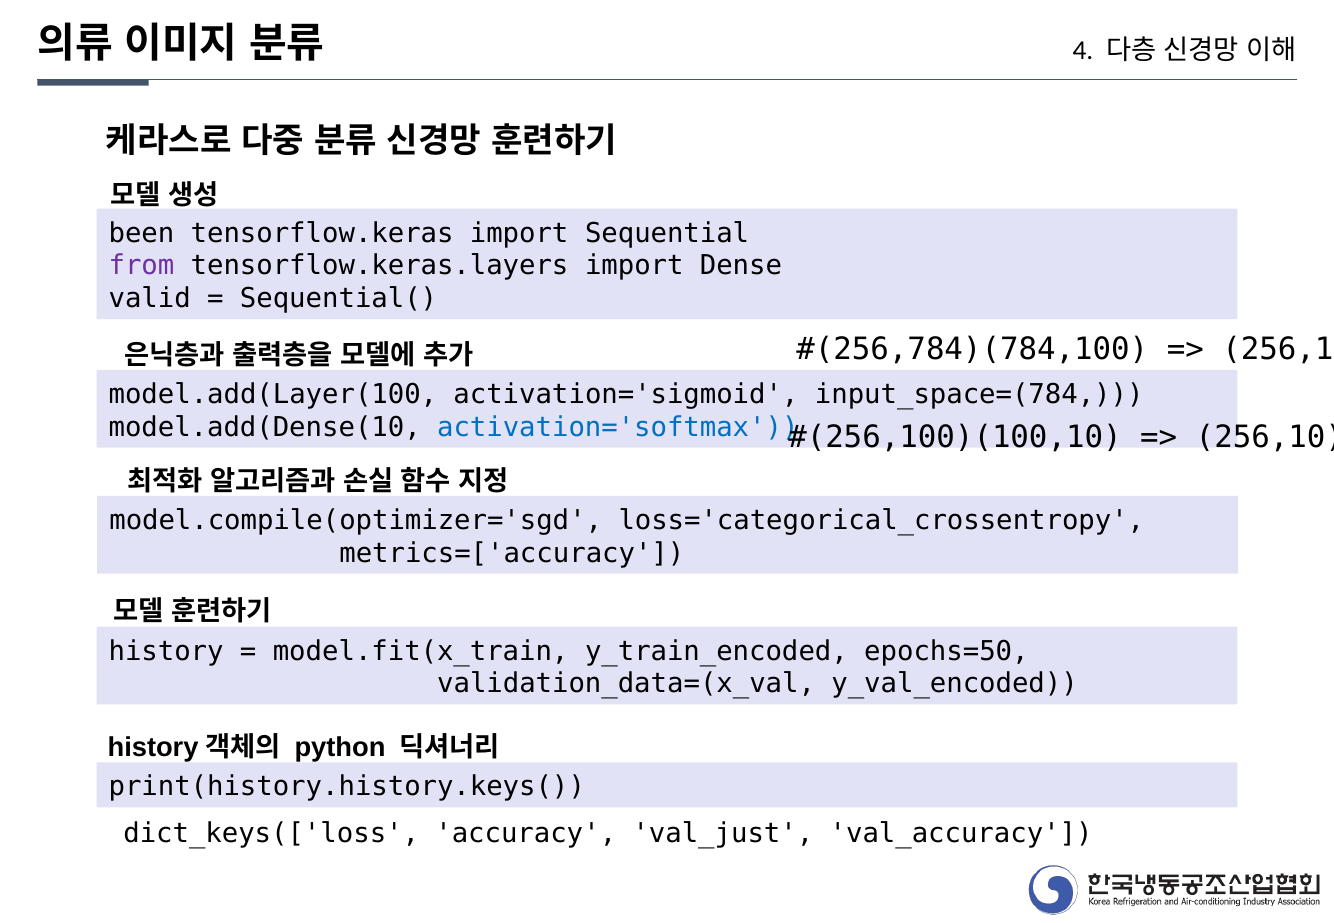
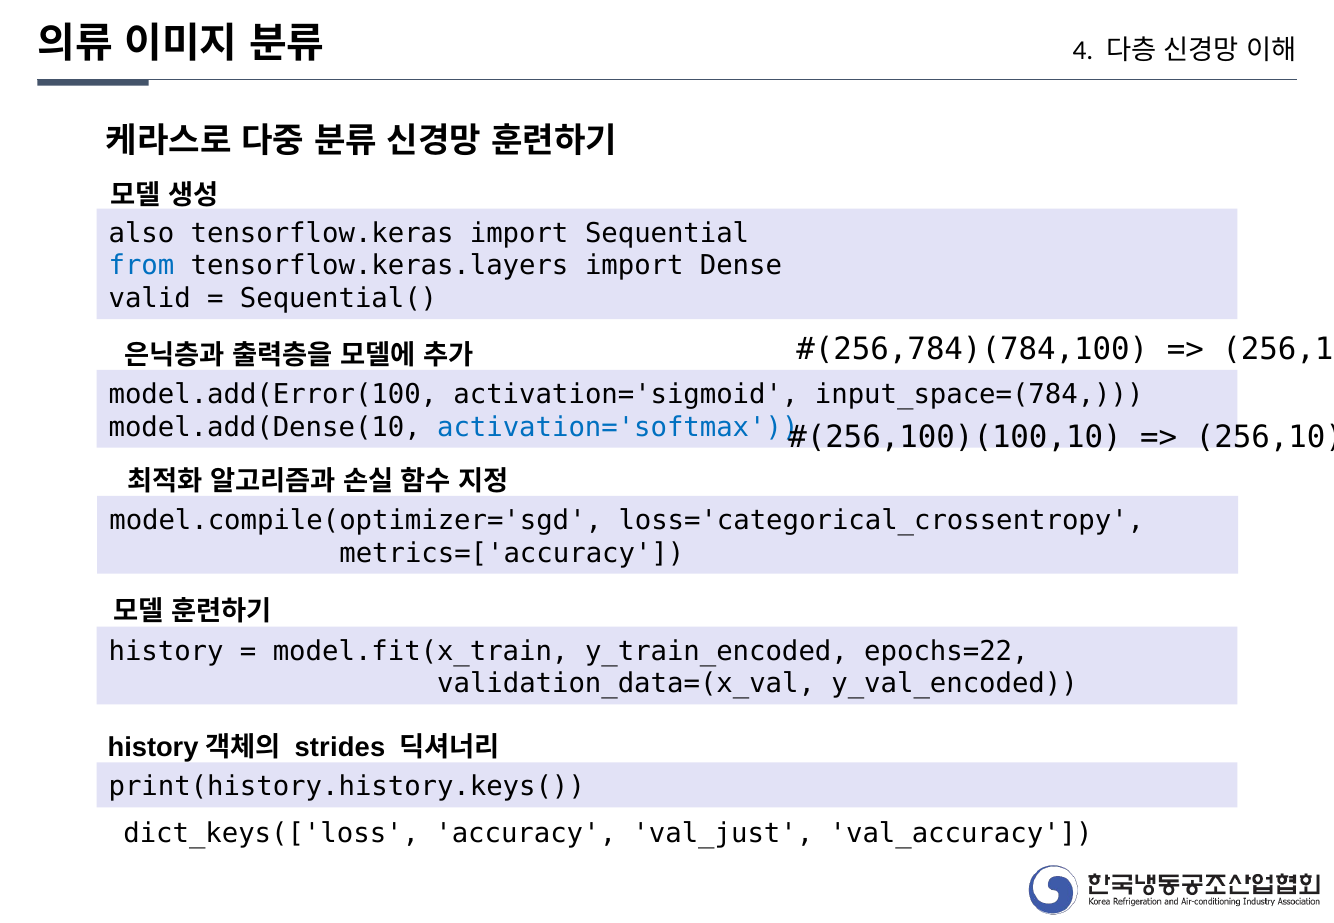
been: been -> also (142, 233)
from colour: purple -> blue (142, 266)
model.add(Layer(100: model.add(Layer(100 -> model.add(Error(100 (273, 395)
epochs=50: epochs=50 -> epochs=22 (946, 651)
python: python -> strides (340, 748)
